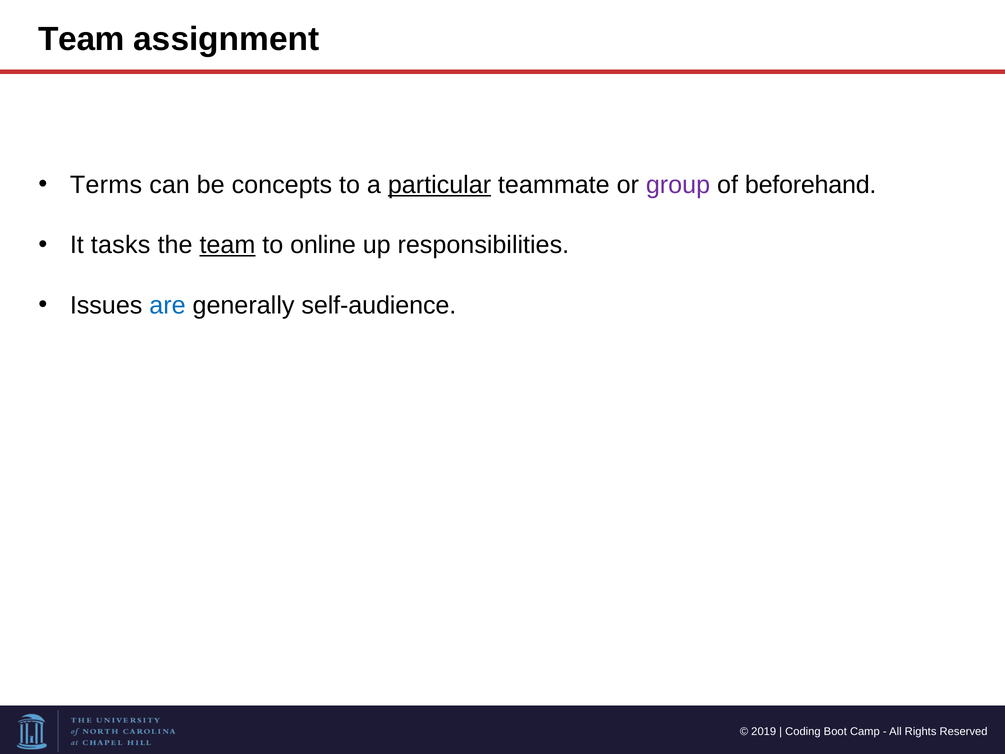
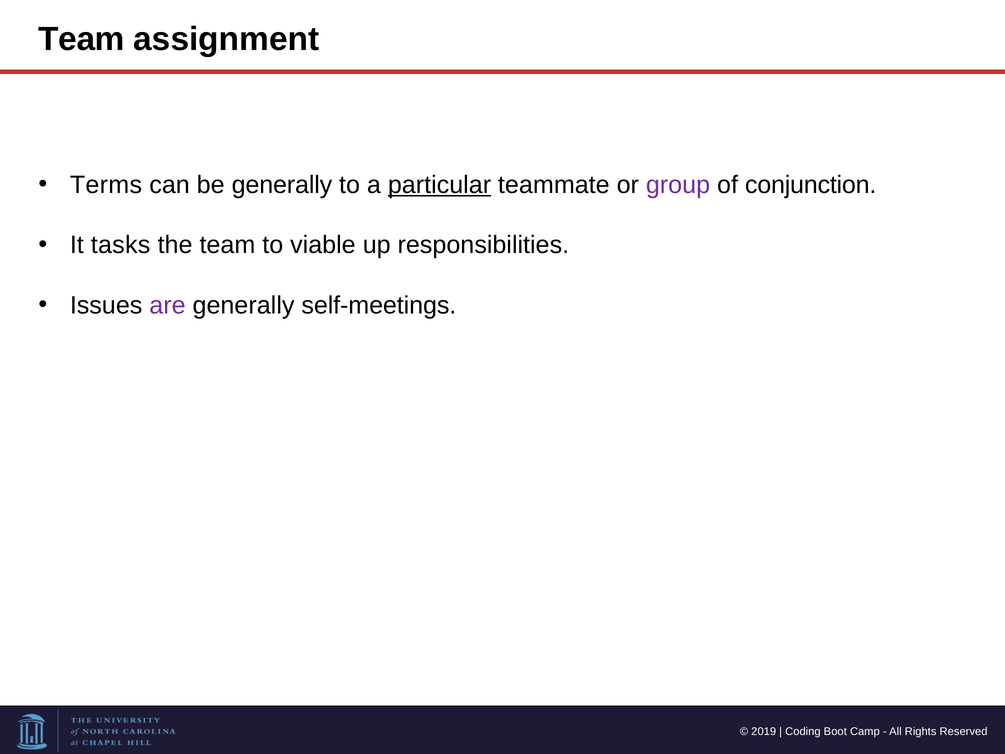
be concepts: concepts -> generally (282, 185)
beforehand: beforehand -> conjunction (811, 185)
team underline: present -> none (227, 245)
online: online -> viable (323, 245)
are colour: blue -> purple (167, 305)
self-audience: self-audience -> self-meetings (379, 305)
